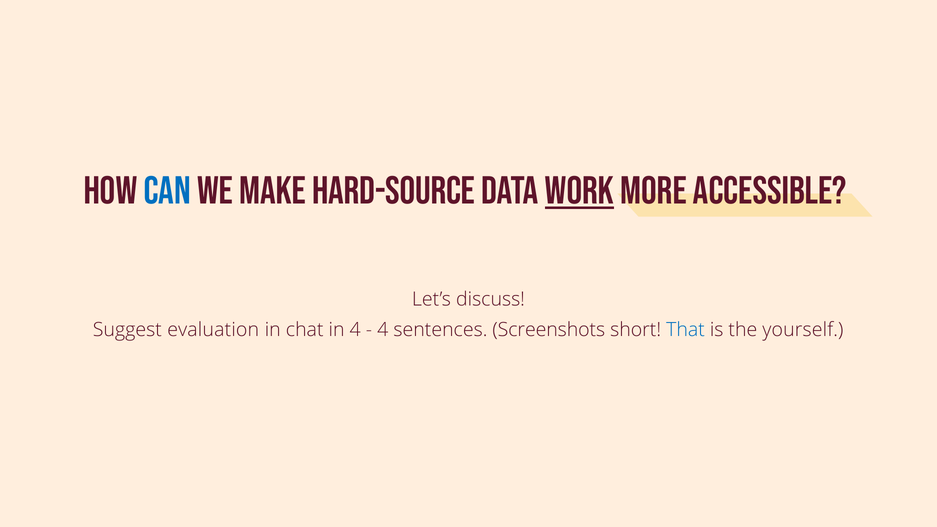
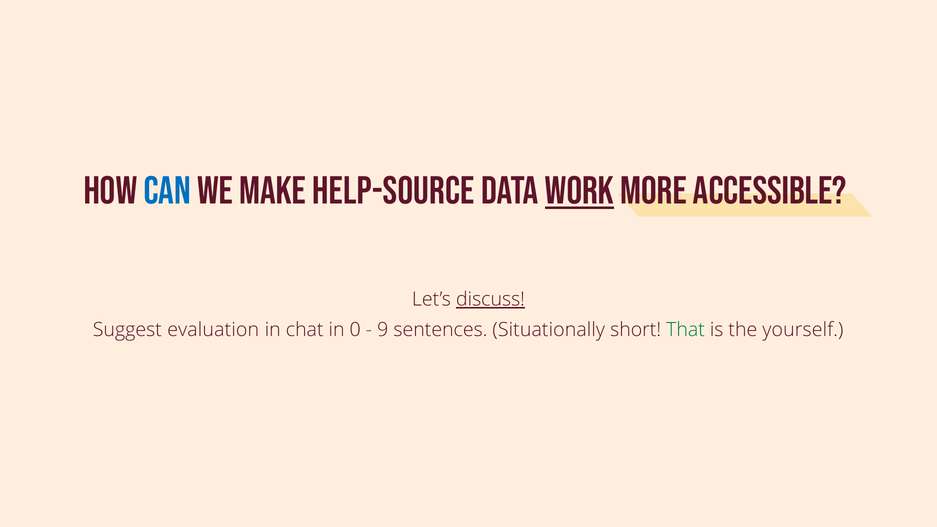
hard-source: hard-source -> help-source (393, 191)
discuss underline: none -> present (490, 299)
in 4: 4 -> 0 (355, 330)
4: 4 -> 9 (383, 330)
Screenshots: Screenshots -> Situationally (549, 330)
That colour: blue -> green (686, 330)
